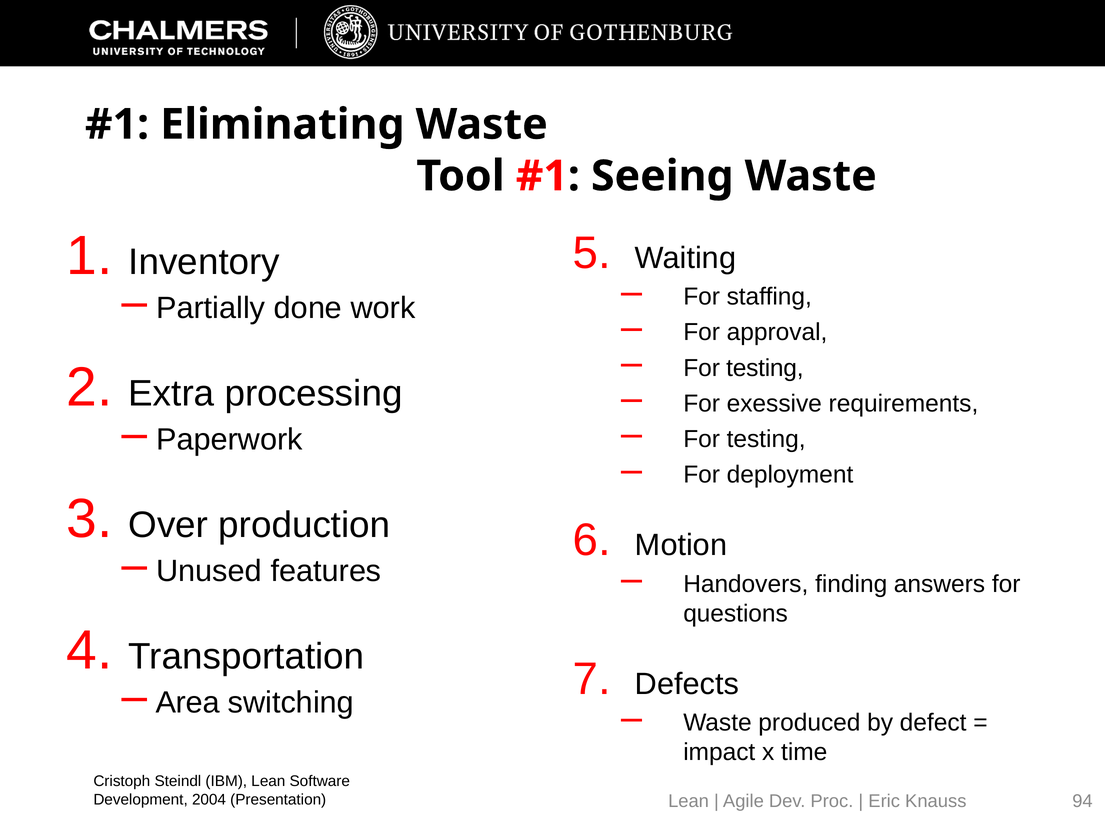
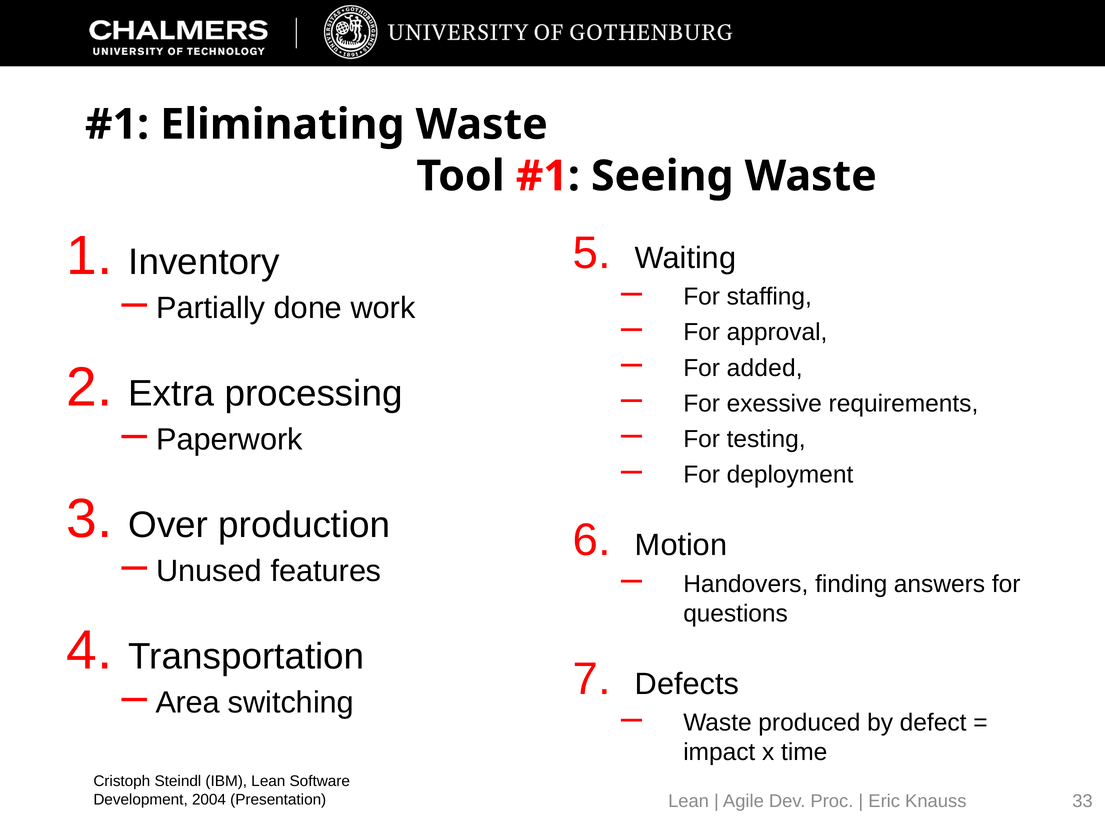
testing: testing -> added (765, 368)
94: 94 -> 33 (1082, 801)
